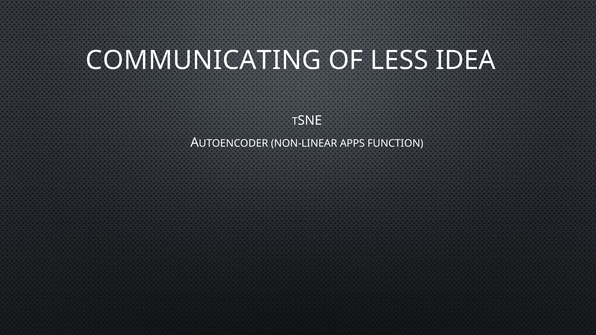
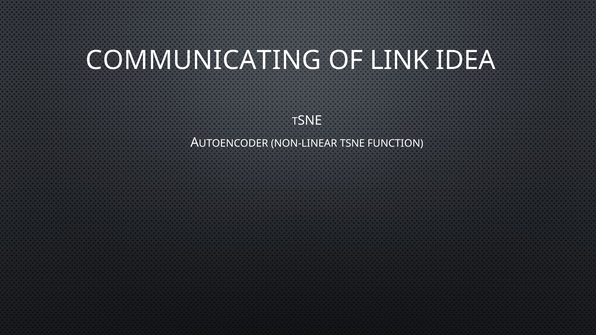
LESS: LESS -> LINK (399, 60)
APPS: APPS -> TSNE (352, 143)
